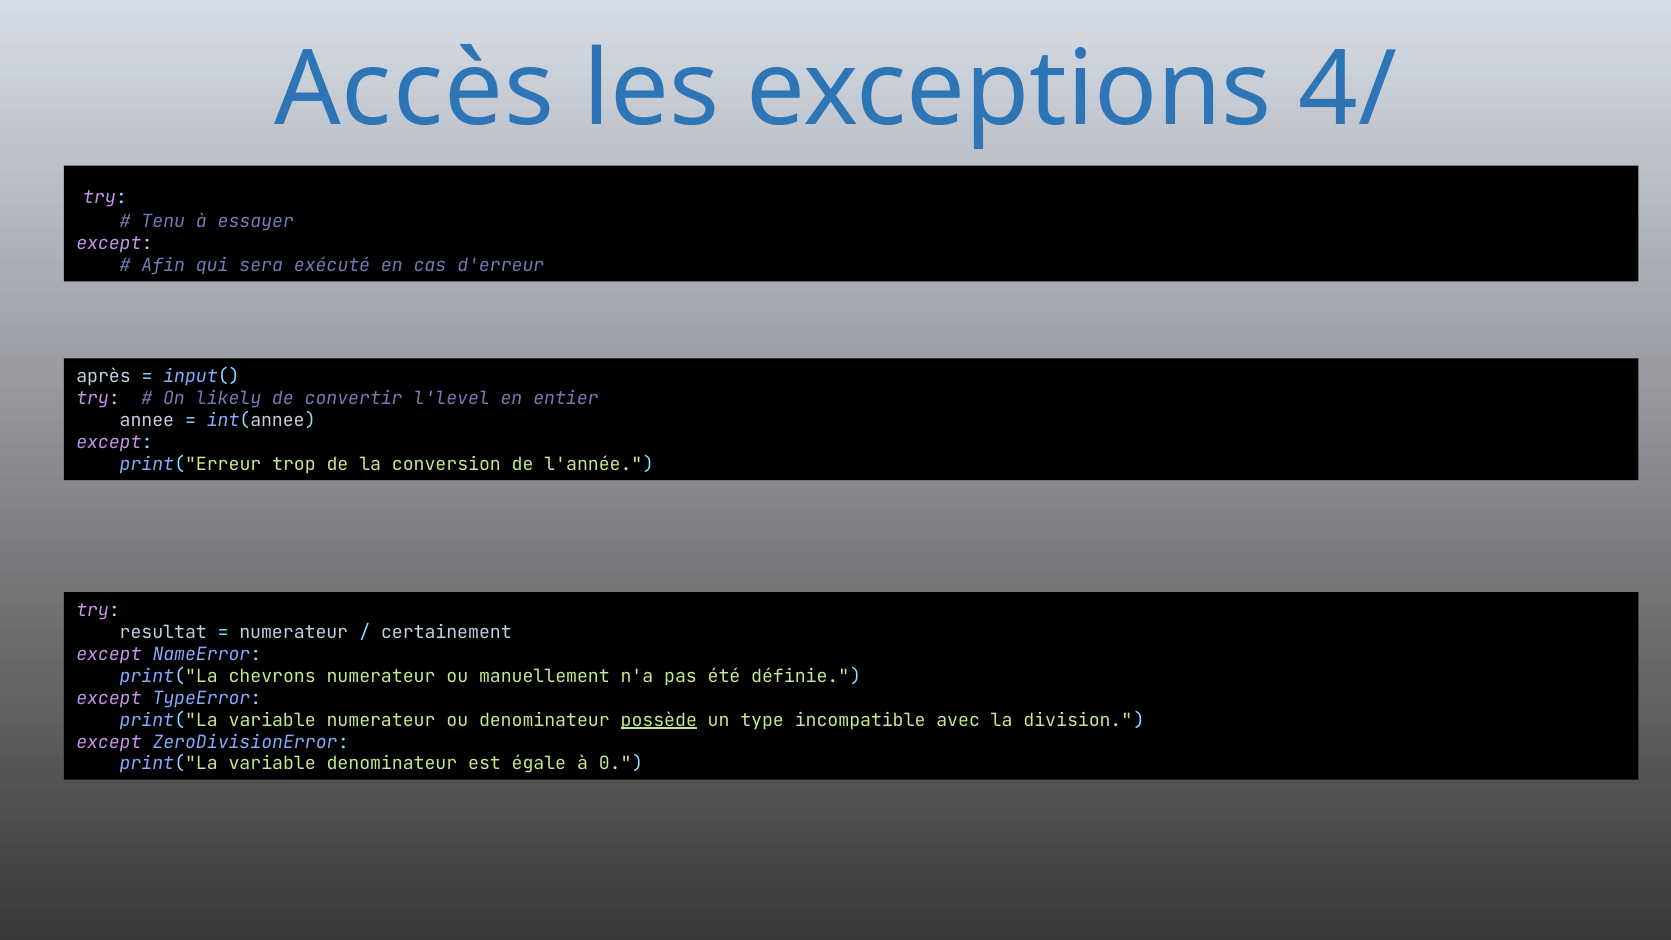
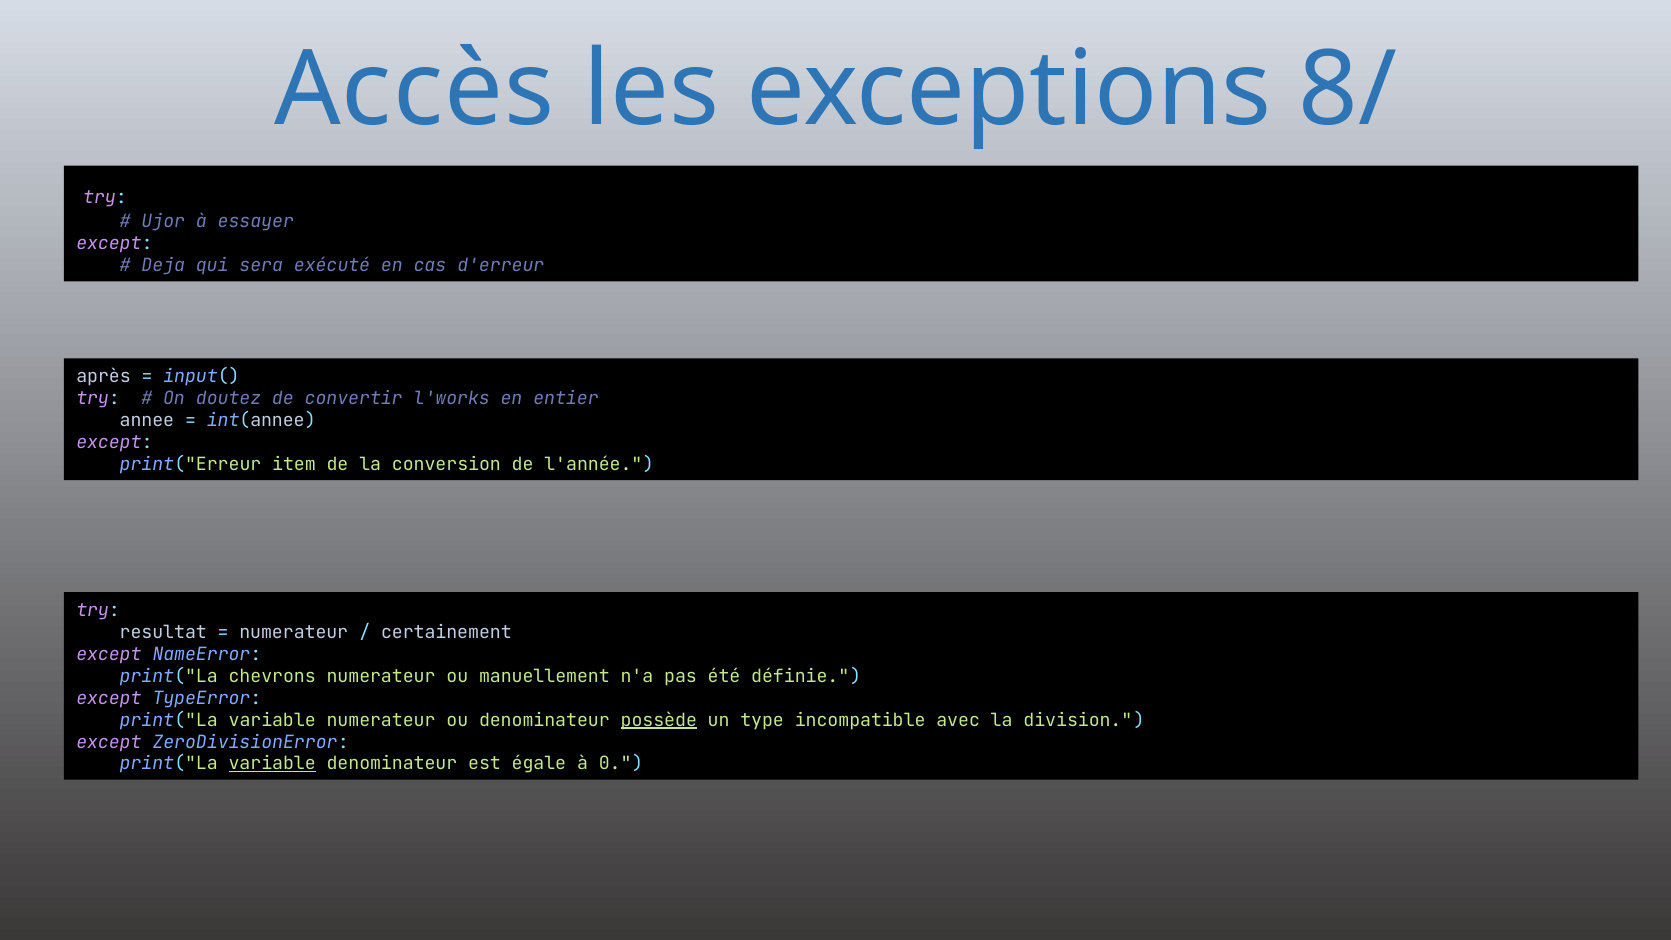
4/: 4/ -> 8/ (1348, 90)
Tenu: Tenu -> Ujor (163, 222)
Afin: Afin -> Deja (163, 265)
likely: likely -> doutez (229, 399)
l'level: l'level -> l'works (452, 399)
trop: trop -> item (294, 464)
variable underline: none -> present (272, 764)
